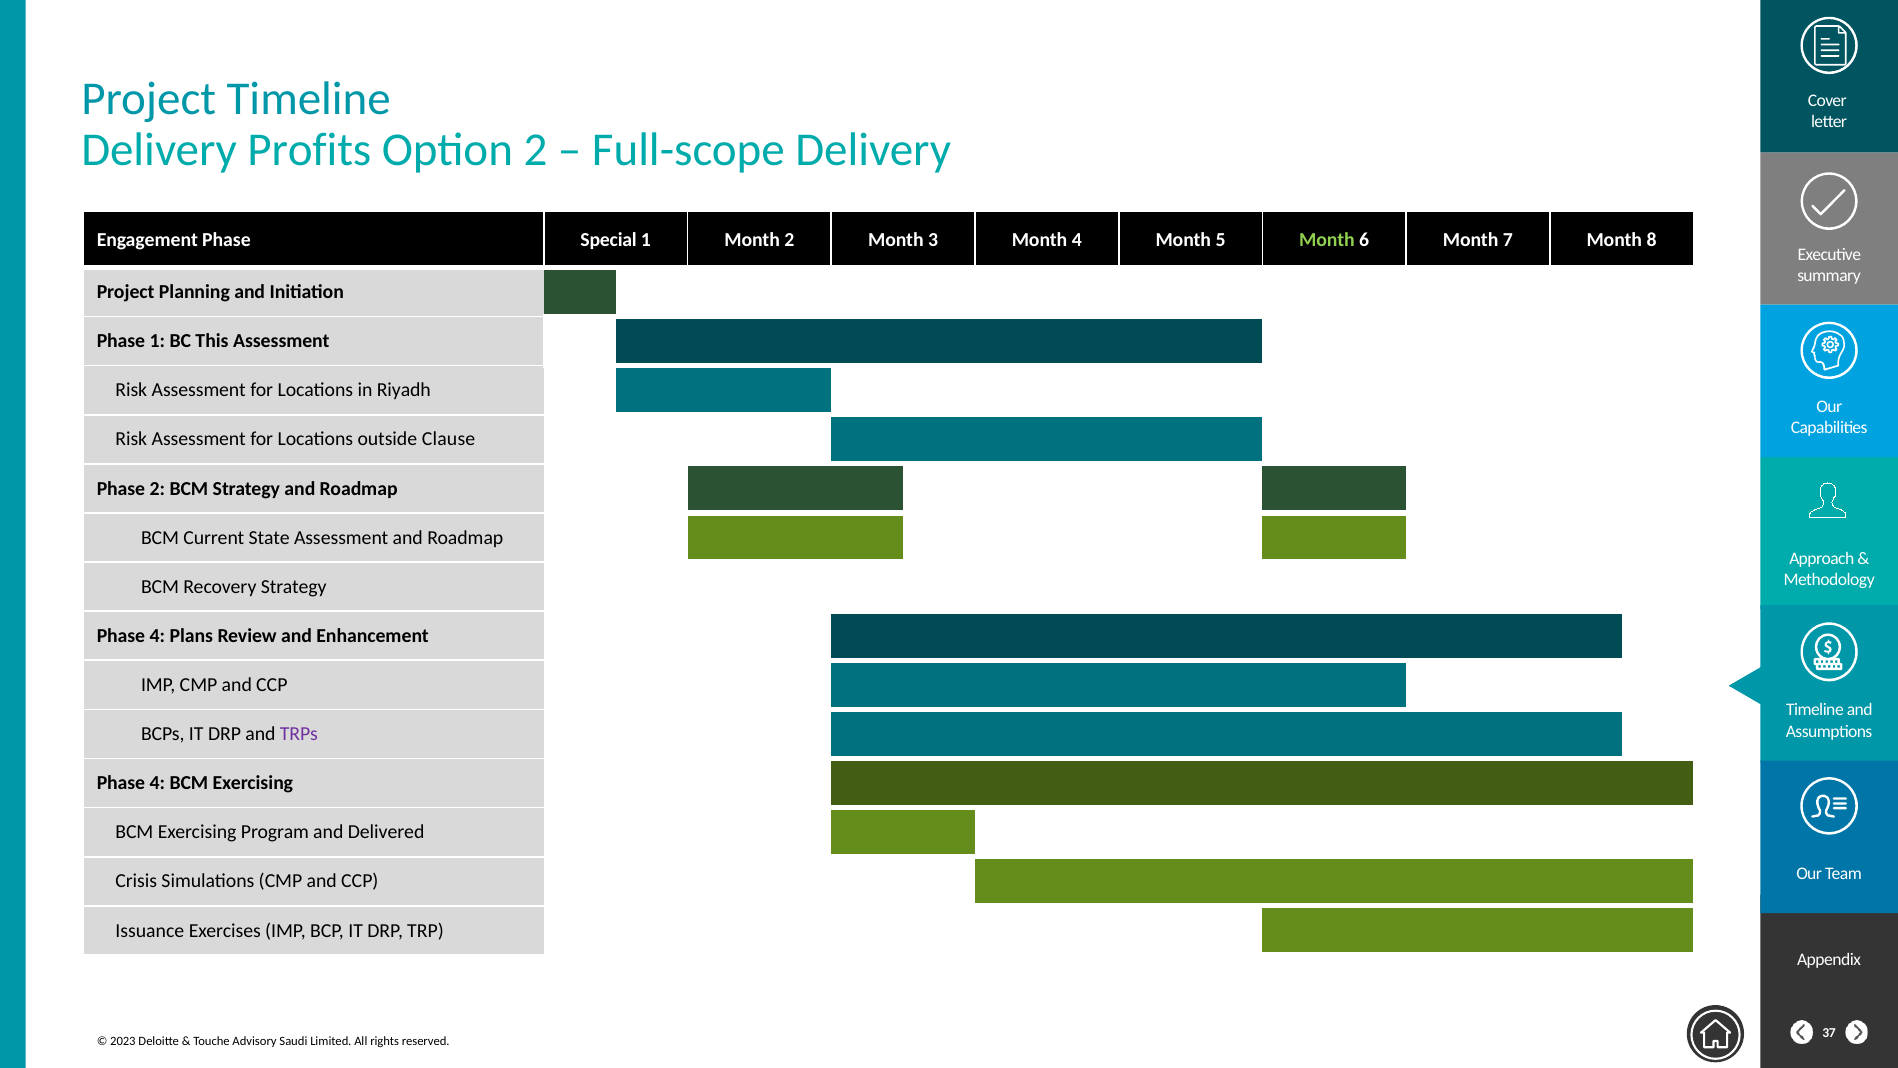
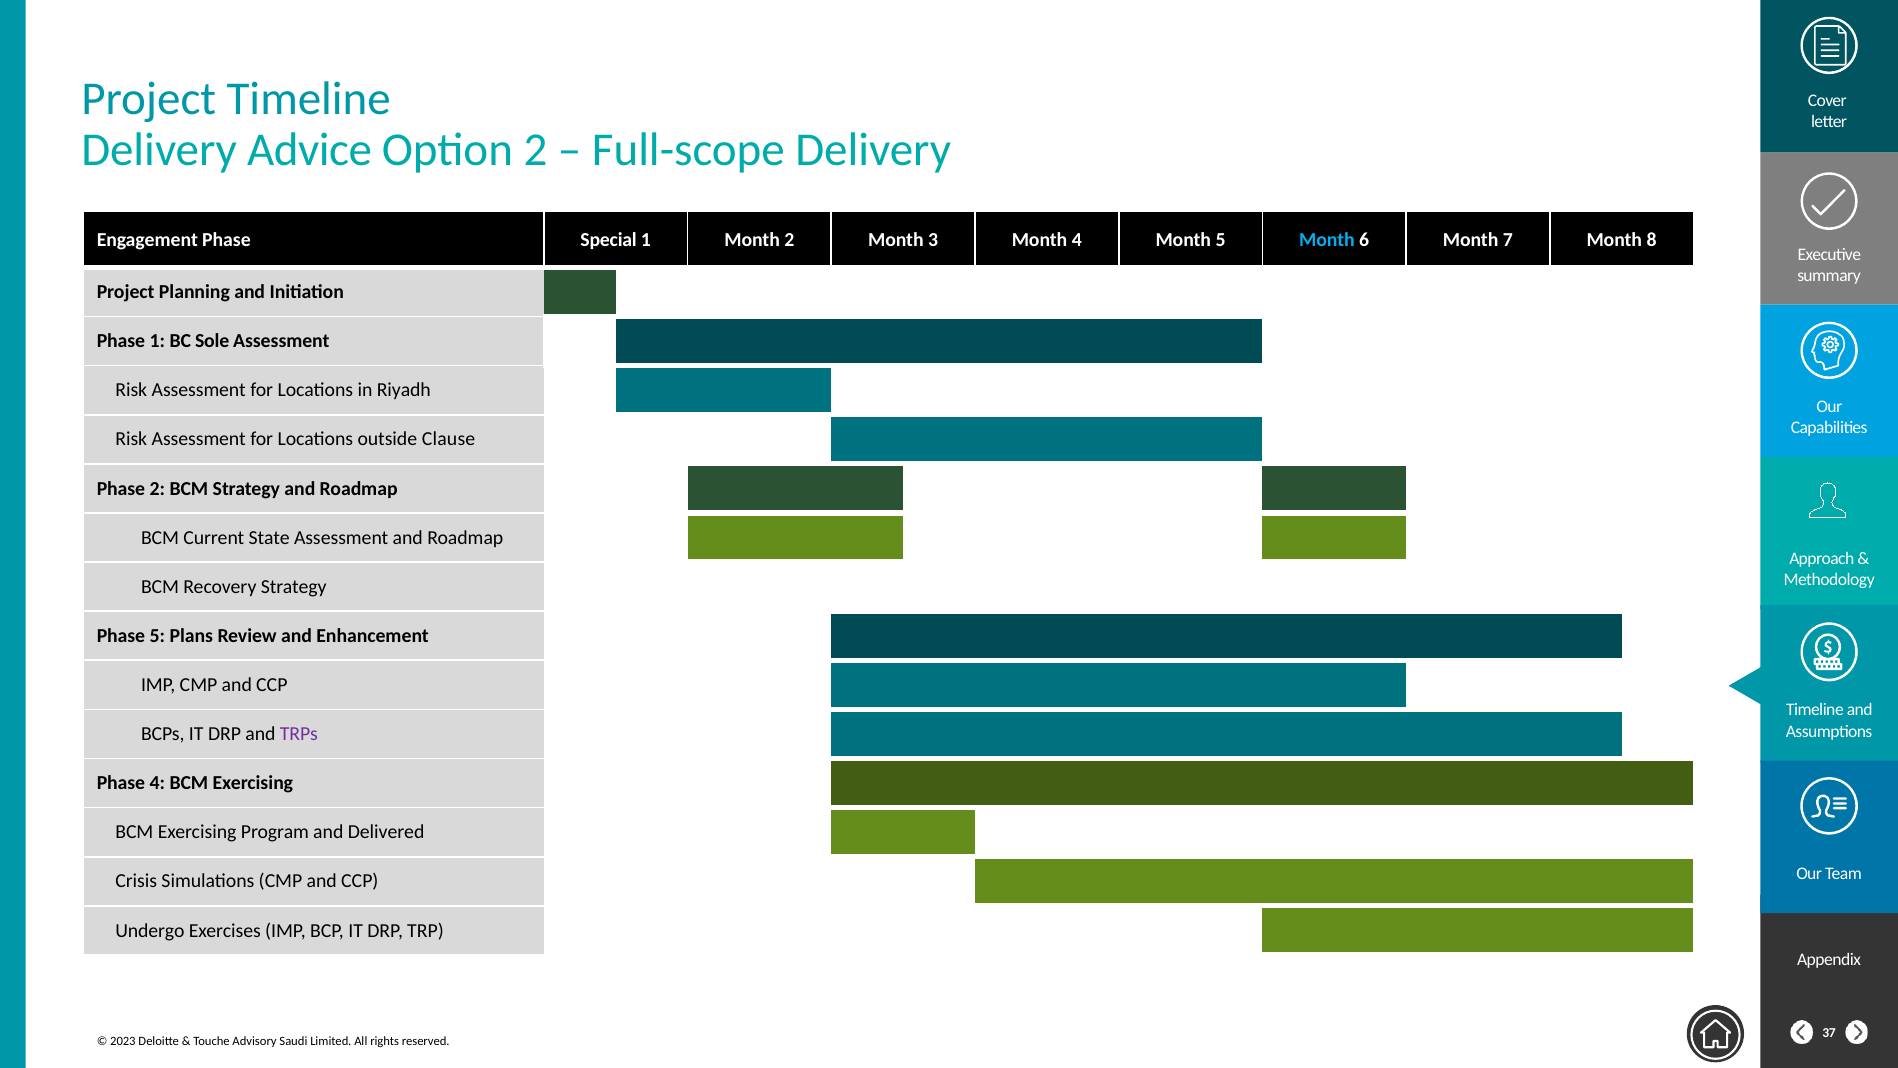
Profits: Profits -> Advice (310, 150)
Month colour: light green -> light blue (1327, 239)
This: This -> Sole (212, 341)
4: 4 -> 5 (157, 636)
Issuance: Issuance -> Undergo (150, 930)
